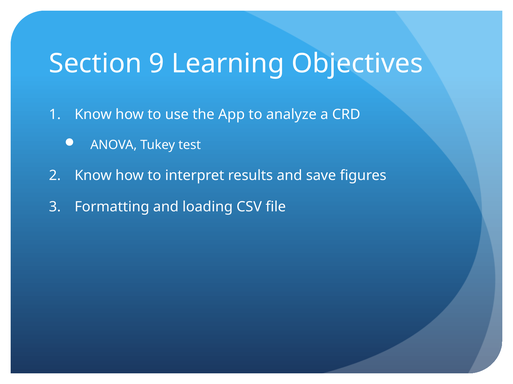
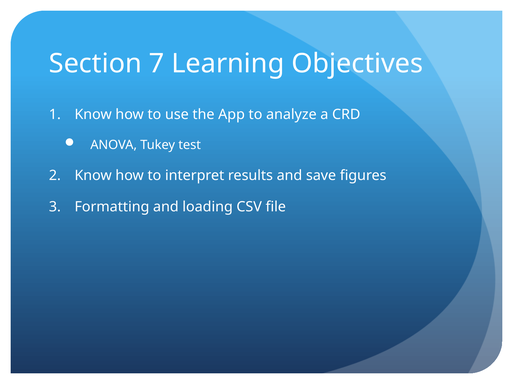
9: 9 -> 7 (157, 64)
